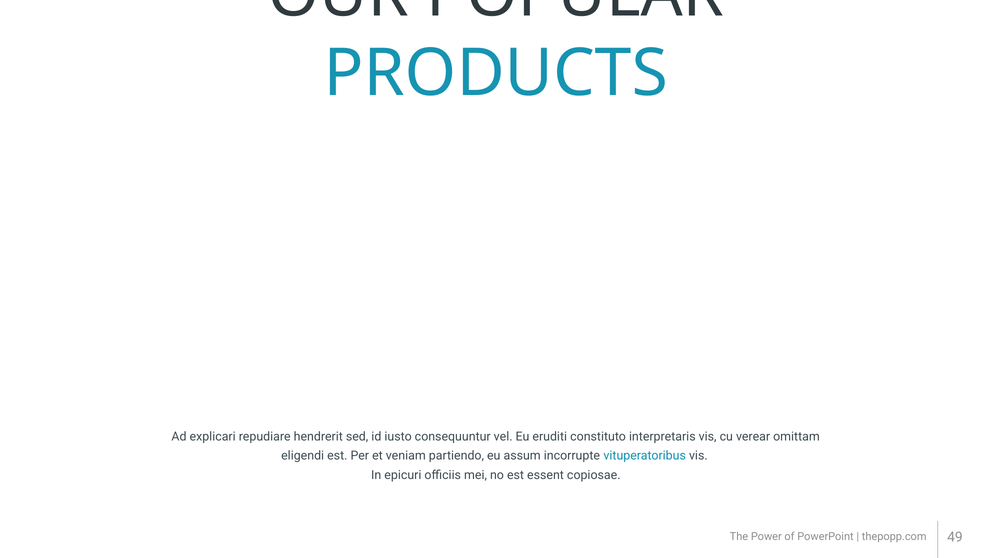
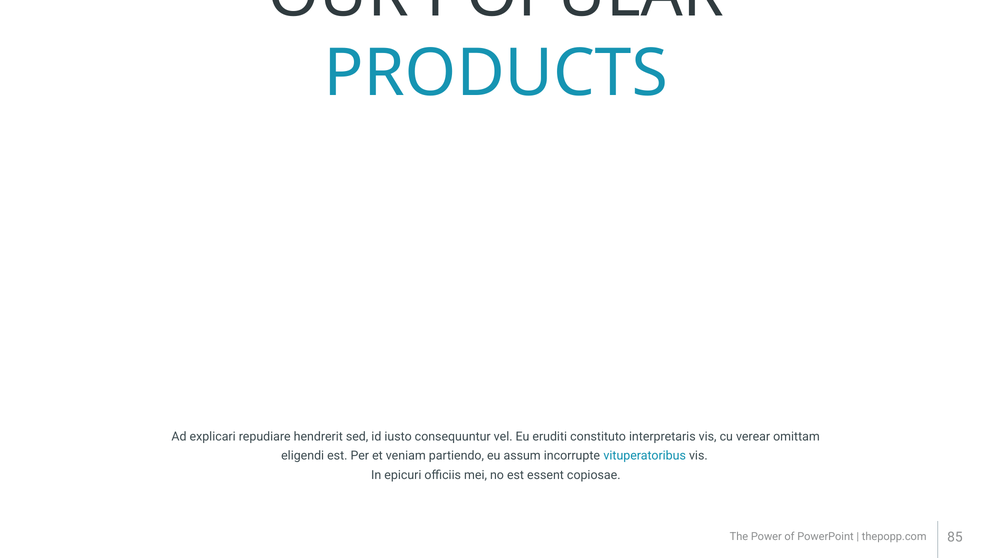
49: 49 -> 85 (955, 537)
